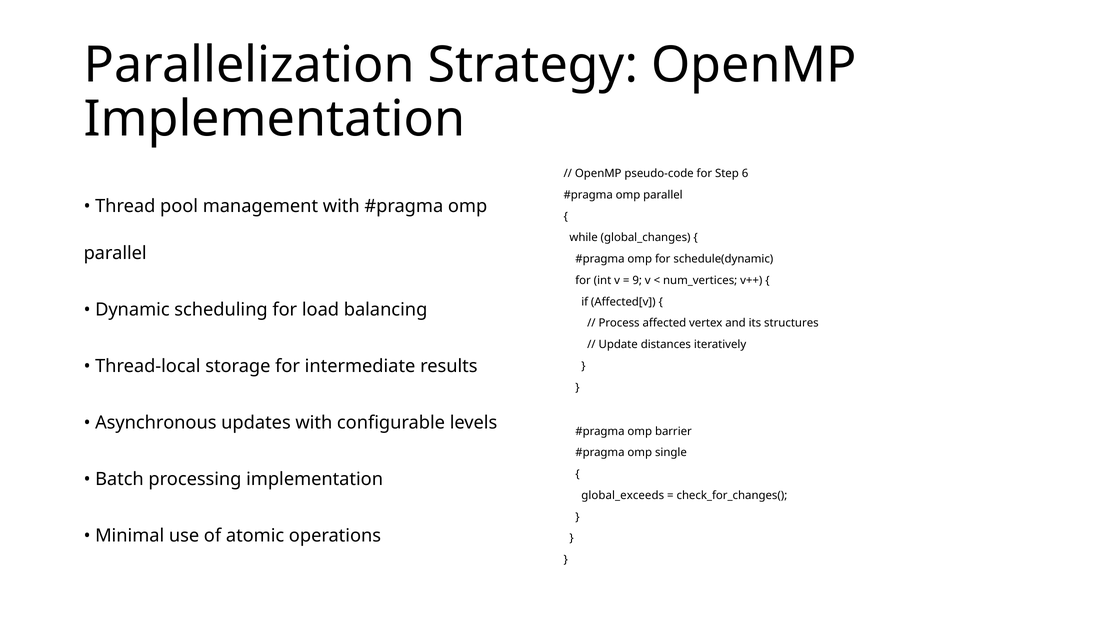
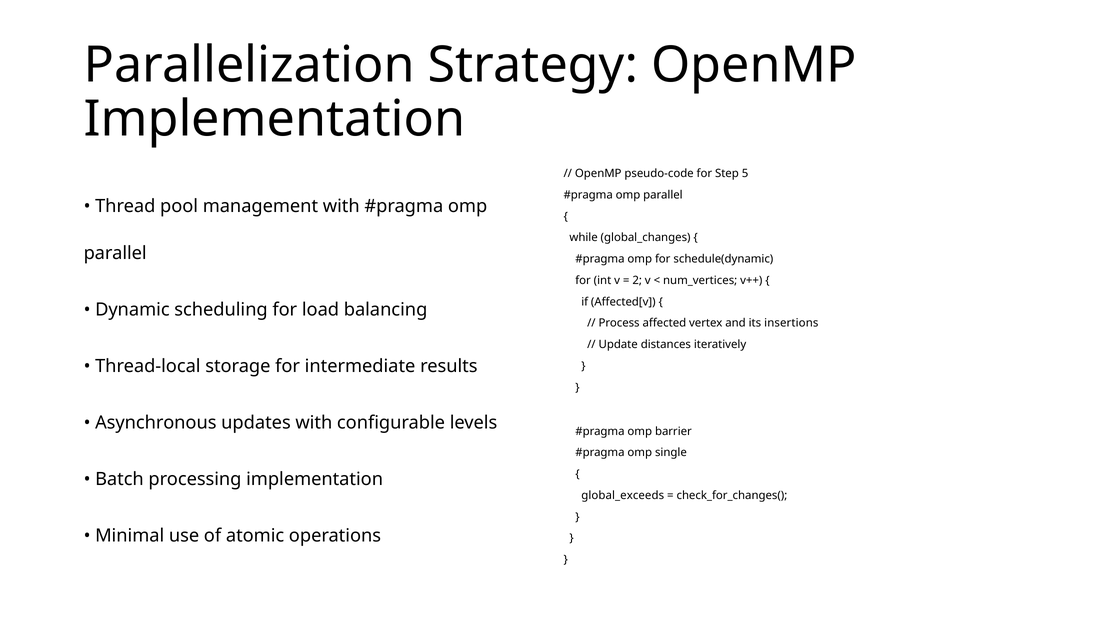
6: 6 -> 5 (745, 174)
9: 9 -> 2 (637, 280)
structures: structures -> insertions (791, 323)
